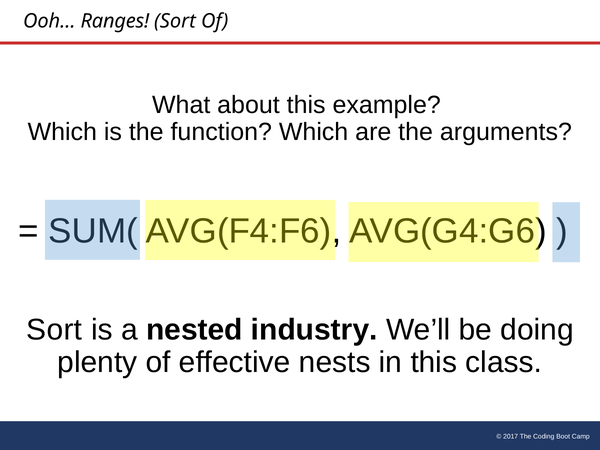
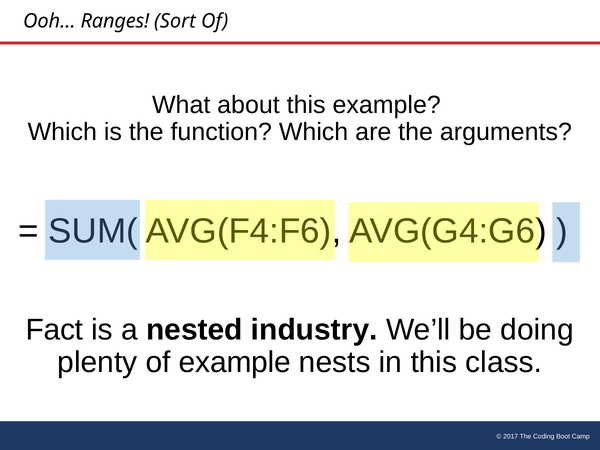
Sort: Sort -> Fact (55, 330)
of effective: effective -> example (235, 362)
